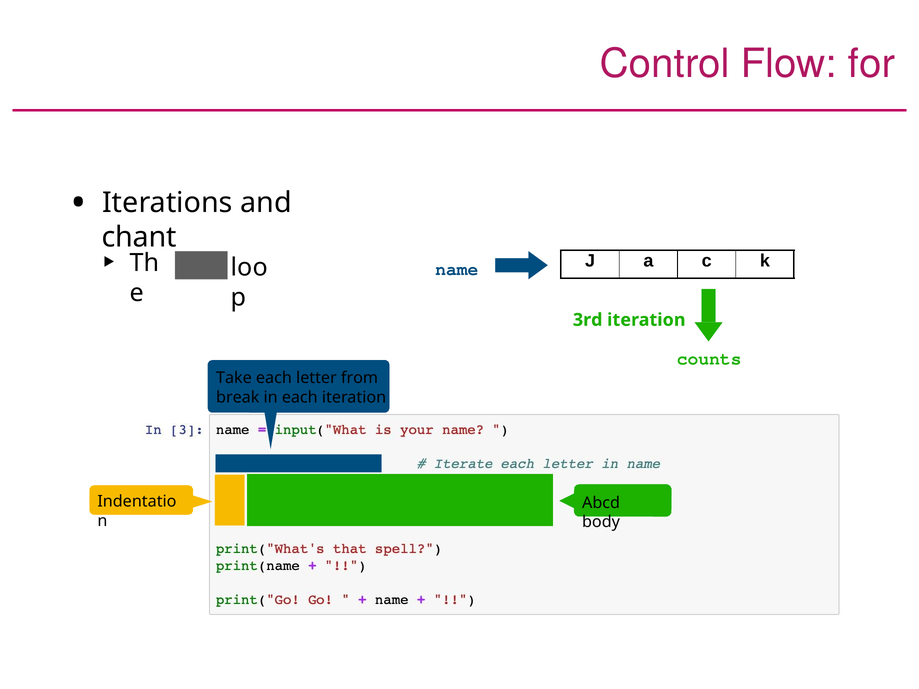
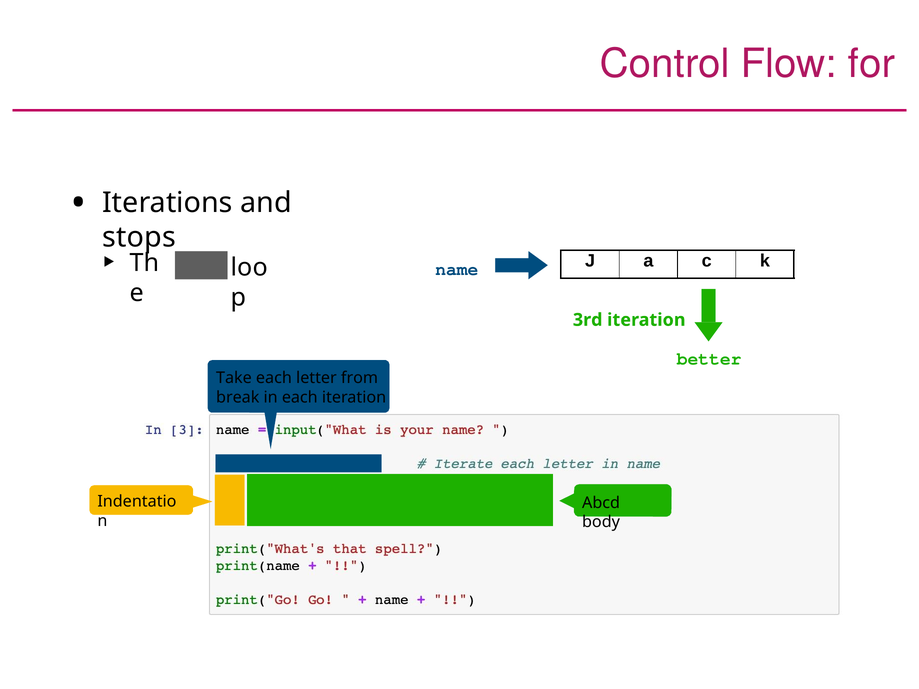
chant: chant -> stops (139, 237)
counts: counts -> better (709, 359)
